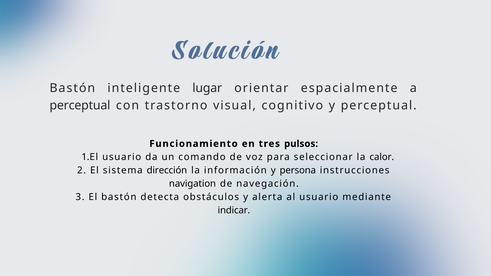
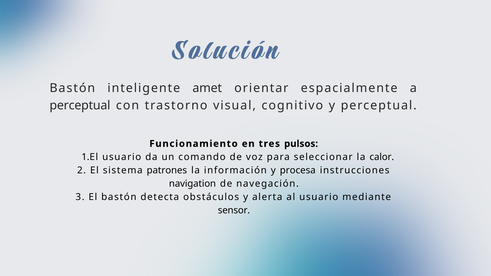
lugar: lugar -> amet (207, 88)
dirección: dirección -> patrones (167, 171)
persona: persona -> procesa (298, 171)
indicar: indicar -> sensor (234, 211)
